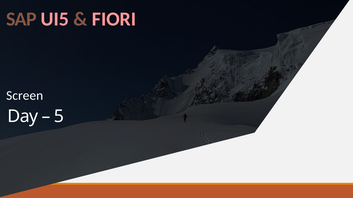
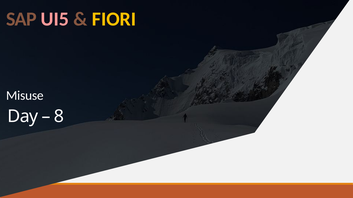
FIORI colour: pink -> yellow (114, 19)
Screen: Screen -> Misuse (25, 96)
5: 5 -> 8 (59, 117)
